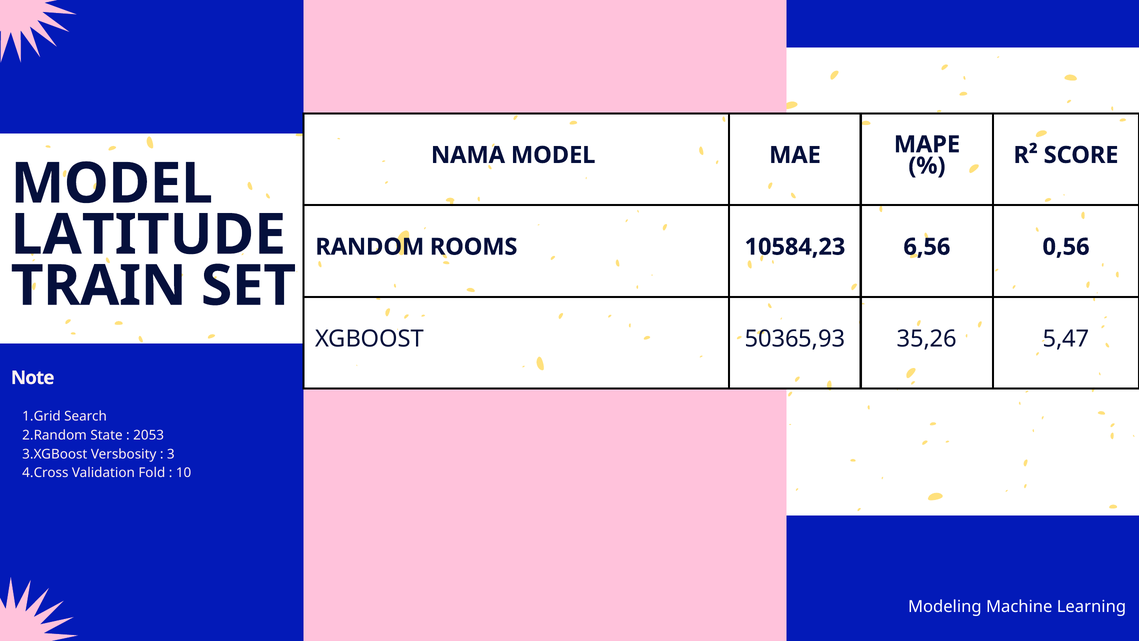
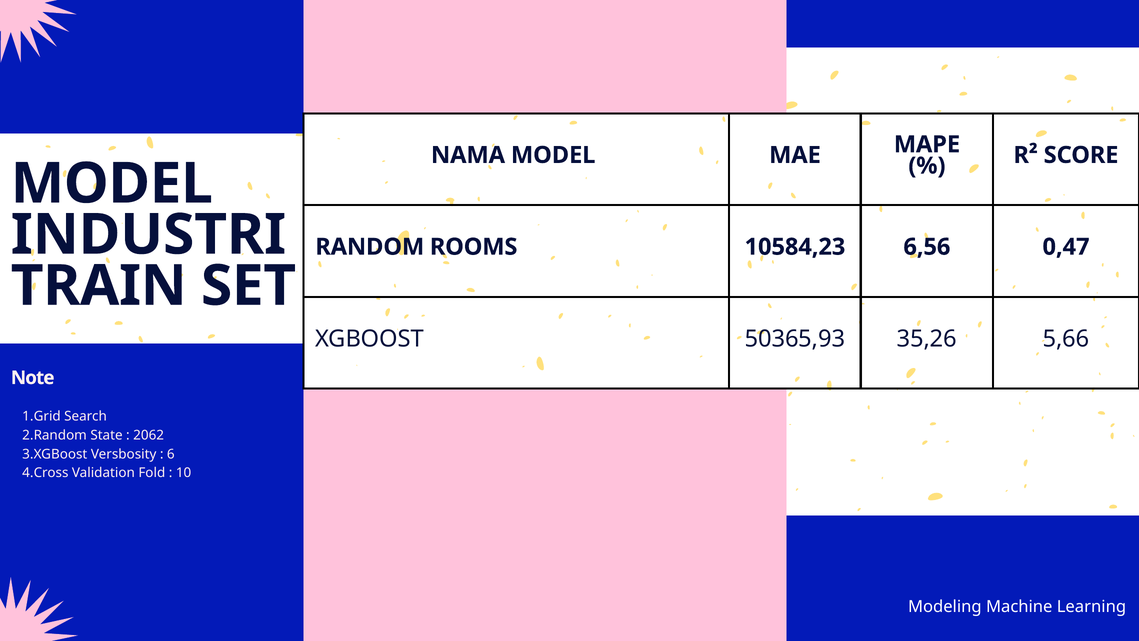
LATITUDE: LATITUDE -> INDUSTRI (148, 235)
0,56: 0,56 -> 0,47 (1066, 247)
5,47: 5,47 -> 5,66 (1066, 339)
2053: 2053 -> 2062 (149, 435)
3: 3 -> 6 (171, 454)
